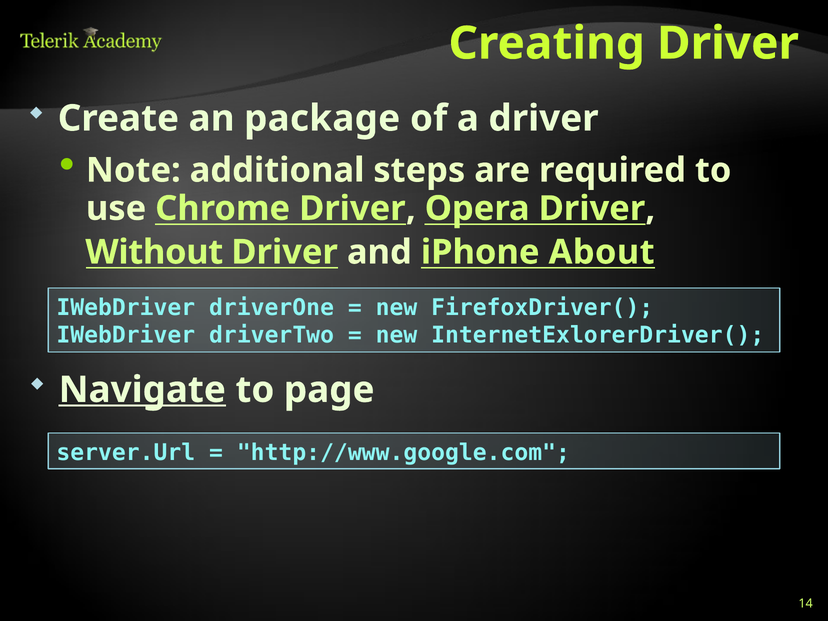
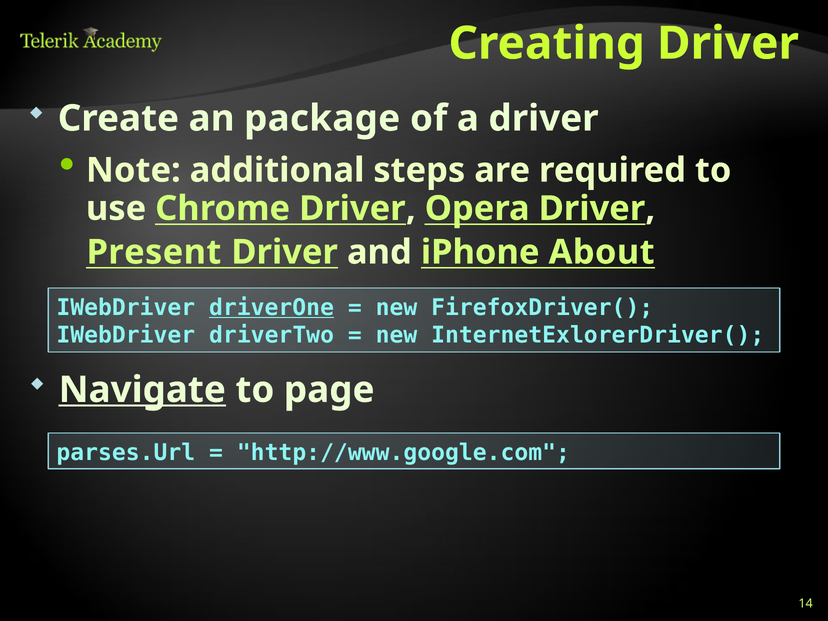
Without: Without -> Present (154, 252)
driverOne underline: none -> present (272, 308)
server.Url: server.Url -> parses.Url (126, 452)
